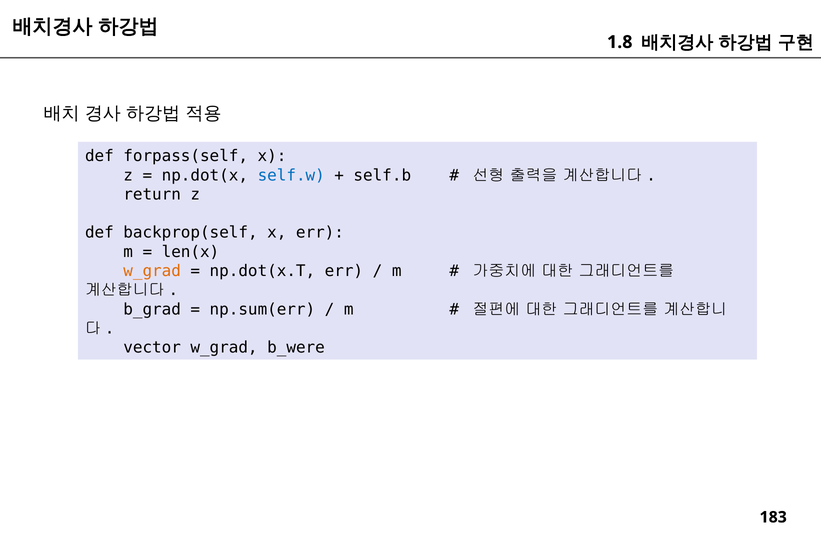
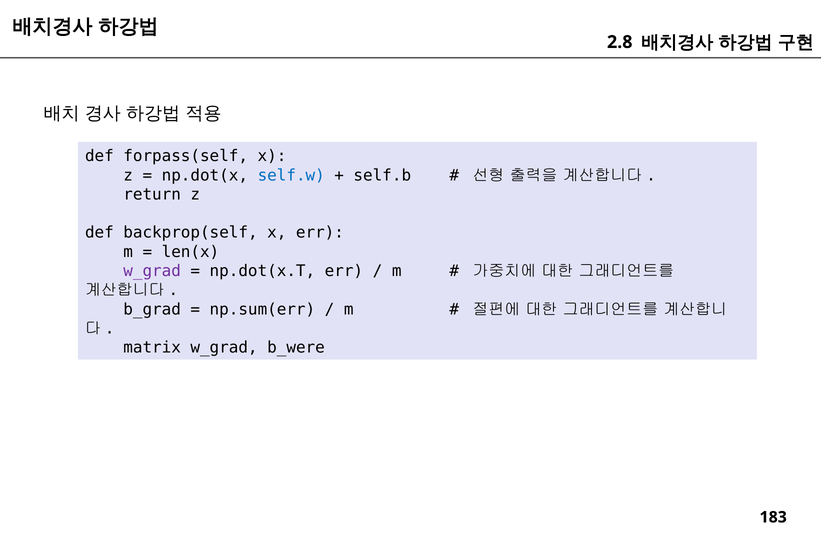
1.8: 1.8 -> 2.8 (620, 42)
w_grad colour: orange -> purple (152, 271)
vector: vector -> matrix (152, 348)
